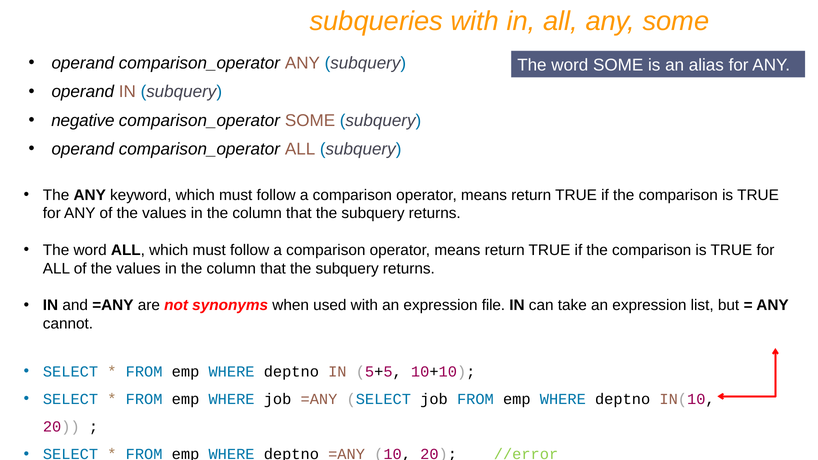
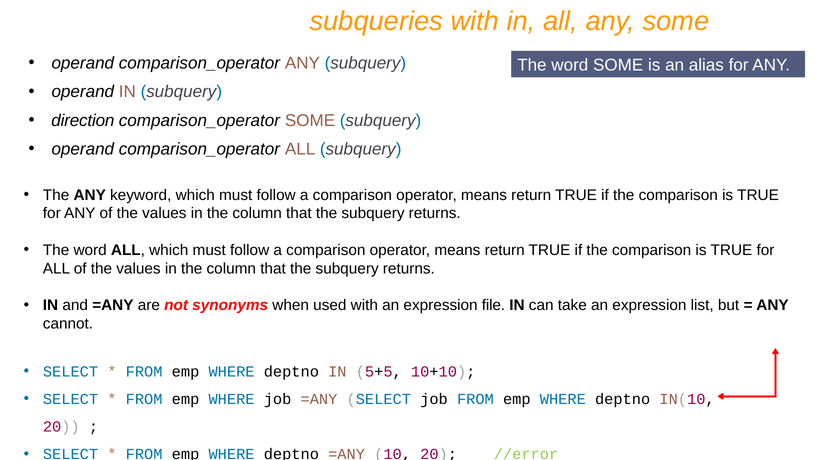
negative: negative -> direction (83, 121)
